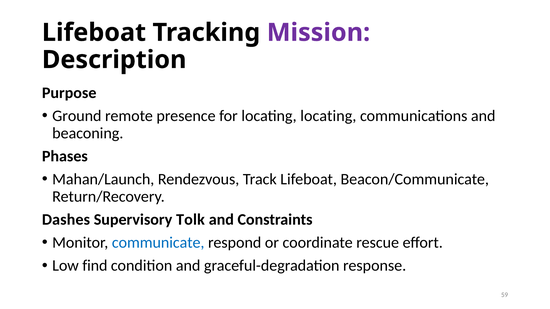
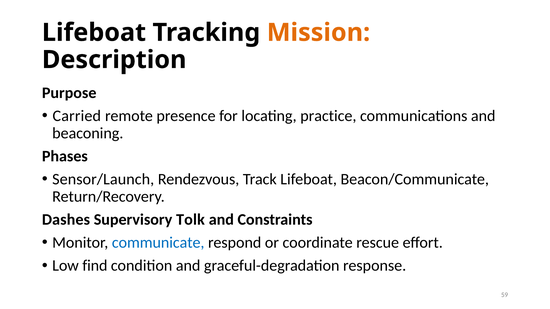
Mission colour: purple -> orange (318, 33)
Ground: Ground -> Carried (77, 116)
locating locating: locating -> practice (328, 116)
Mahan/Launch: Mahan/Launch -> Sensor/Launch (103, 179)
